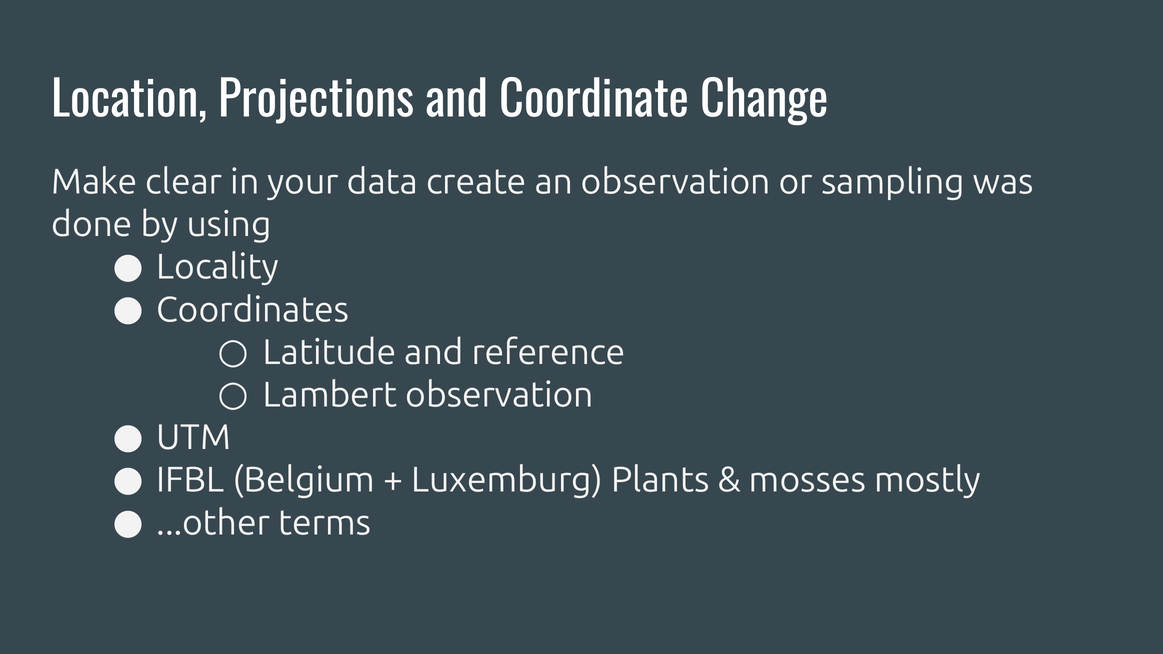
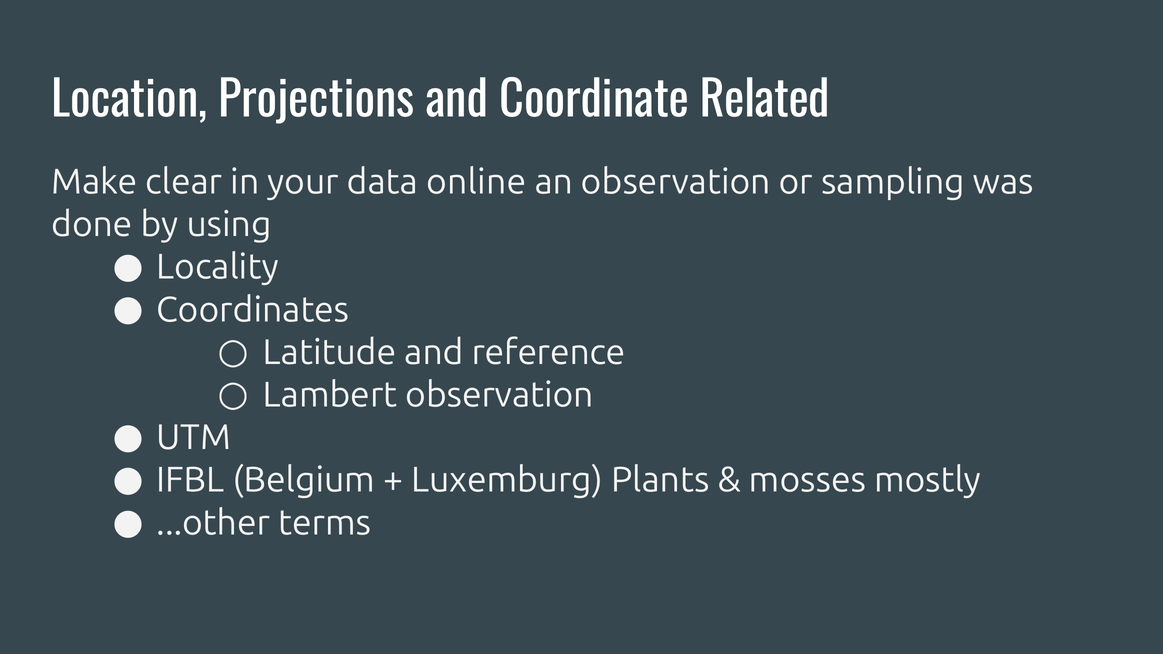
Change: Change -> Related (765, 101)
create: create -> online (476, 182)
